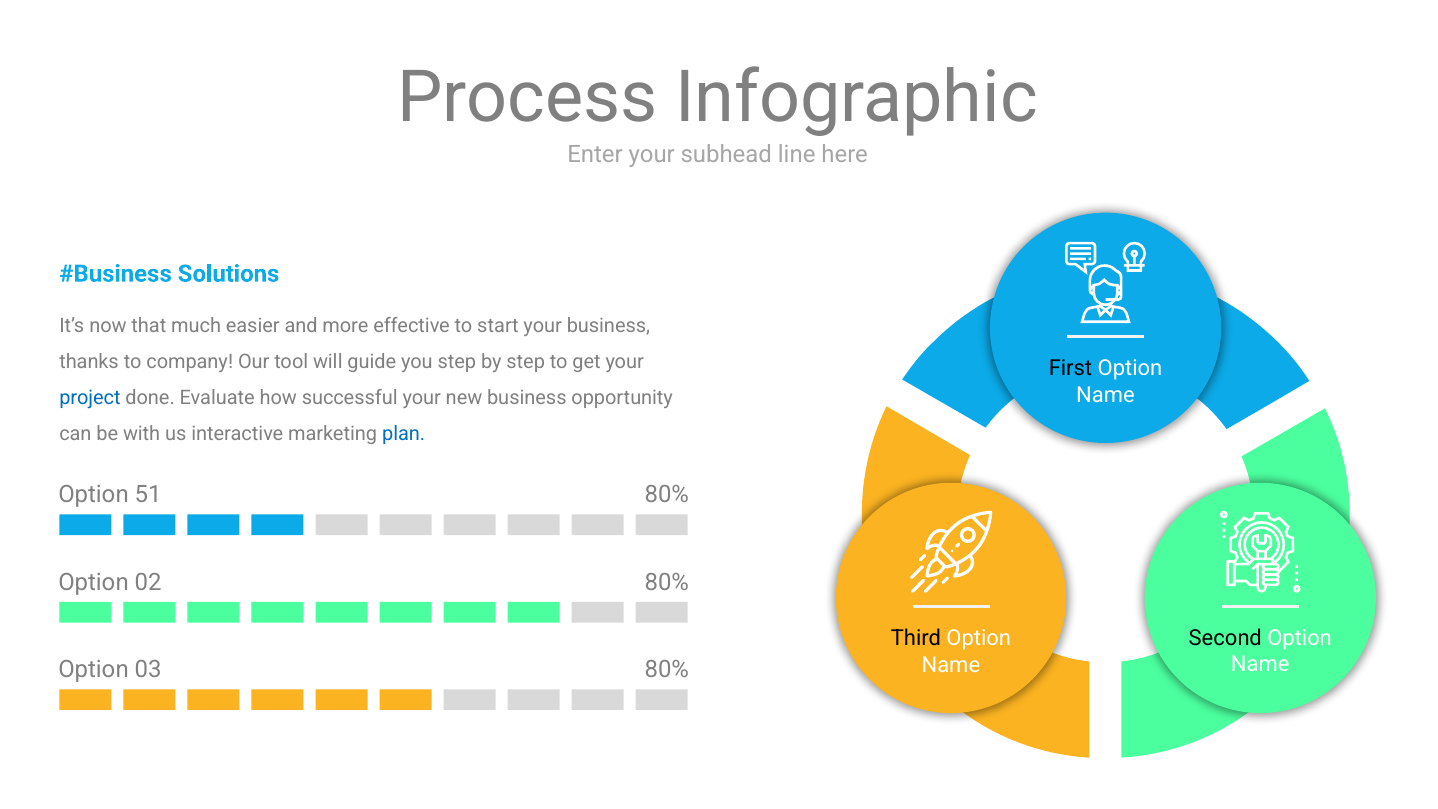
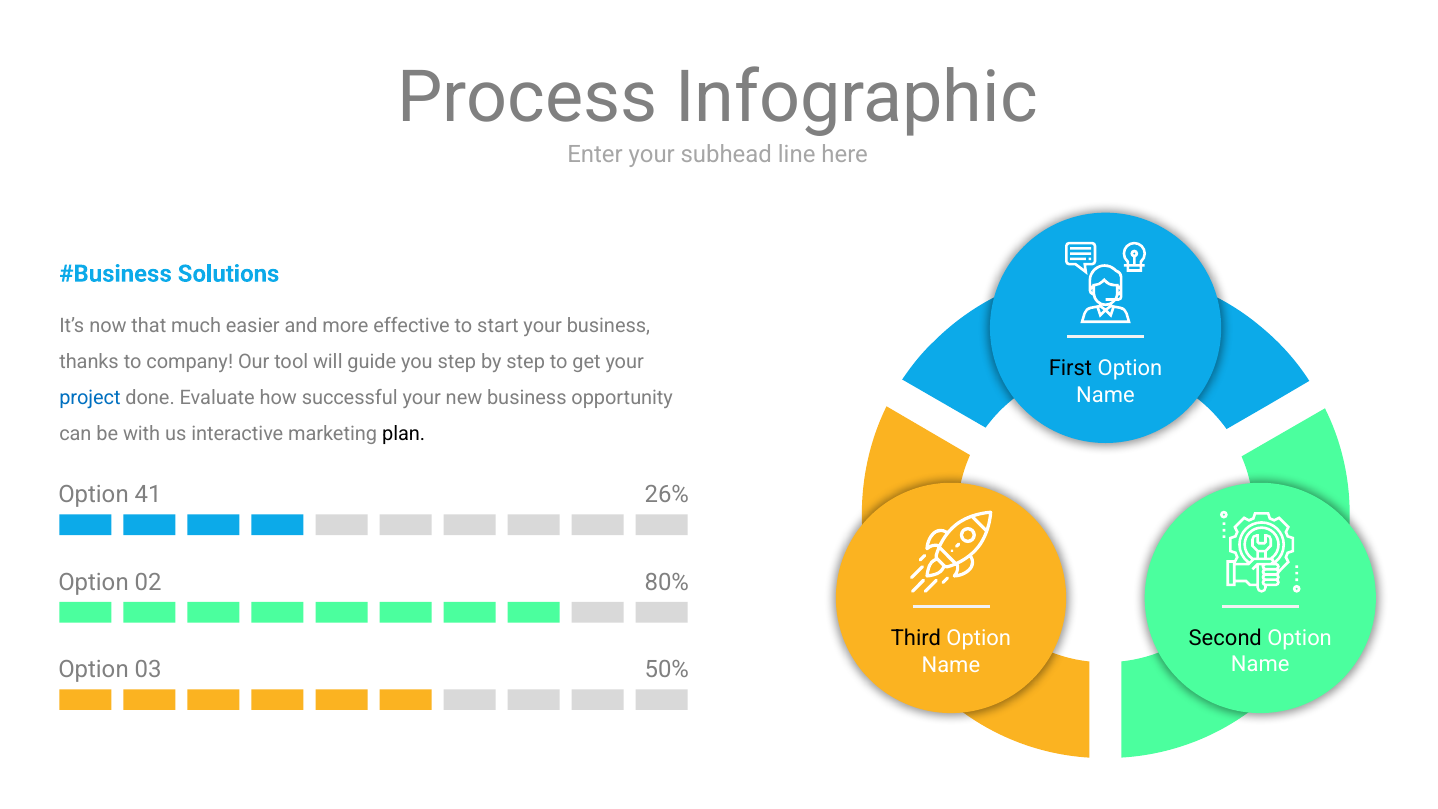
plan colour: blue -> black (404, 434)
51: 51 -> 41 (148, 495)
80%: 80% -> 26% (667, 495)
80%: 80% -> 50% (667, 670)
